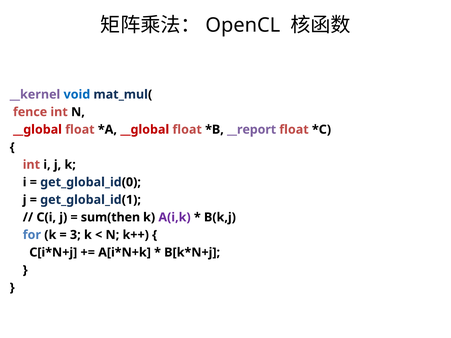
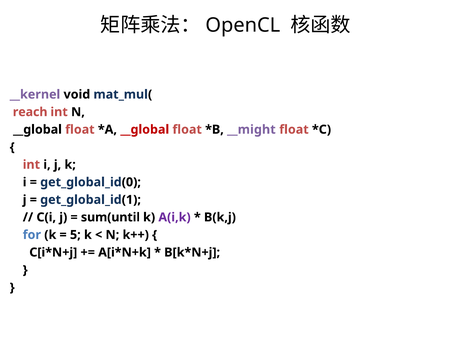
void colour: blue -> black (77, 95)
fence: fence -> reach (30, 112)
__global colour: red -> black (37, 130)
__report: __report -> __might (251, 130)
sum(then: sum(then -> sum(until (110, 217)
3: 3 -> 5 (75, 235)
